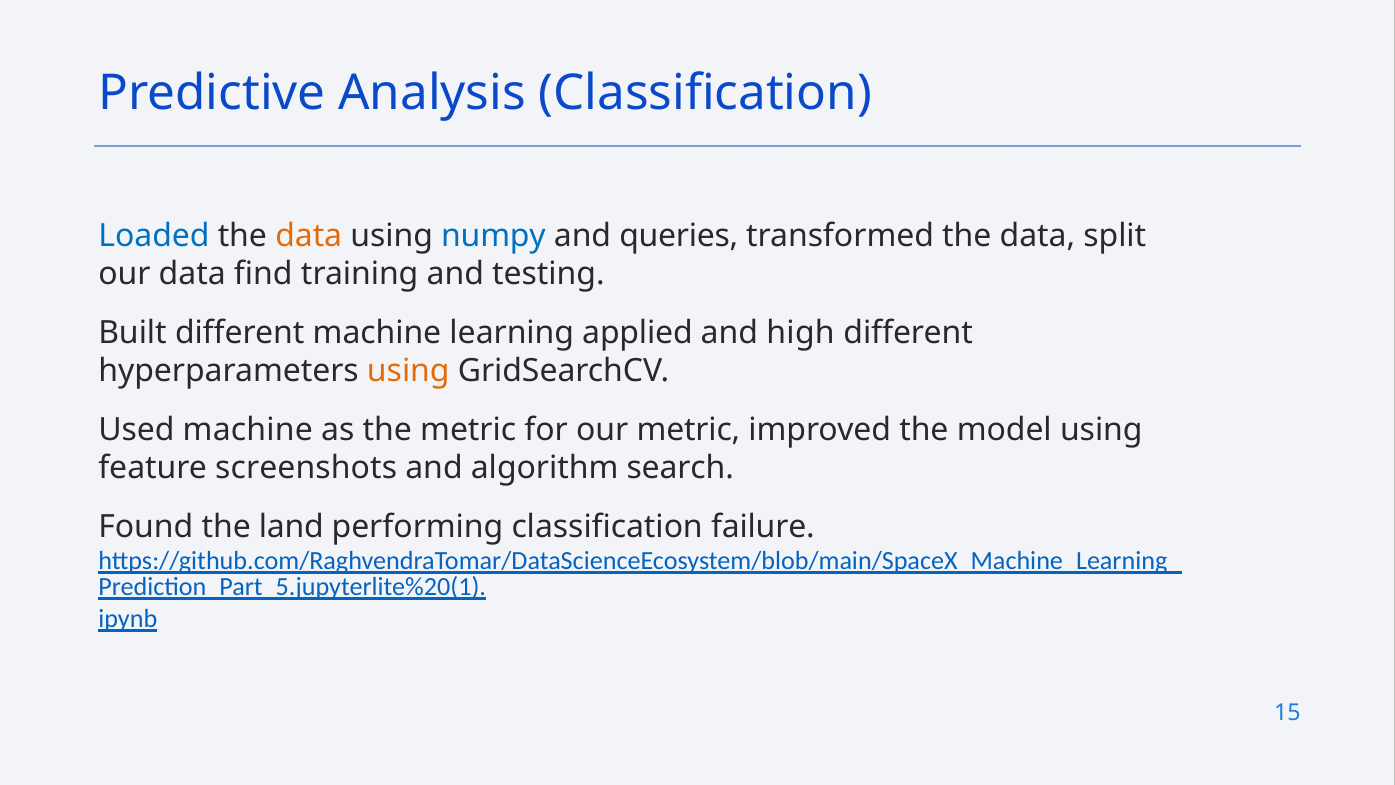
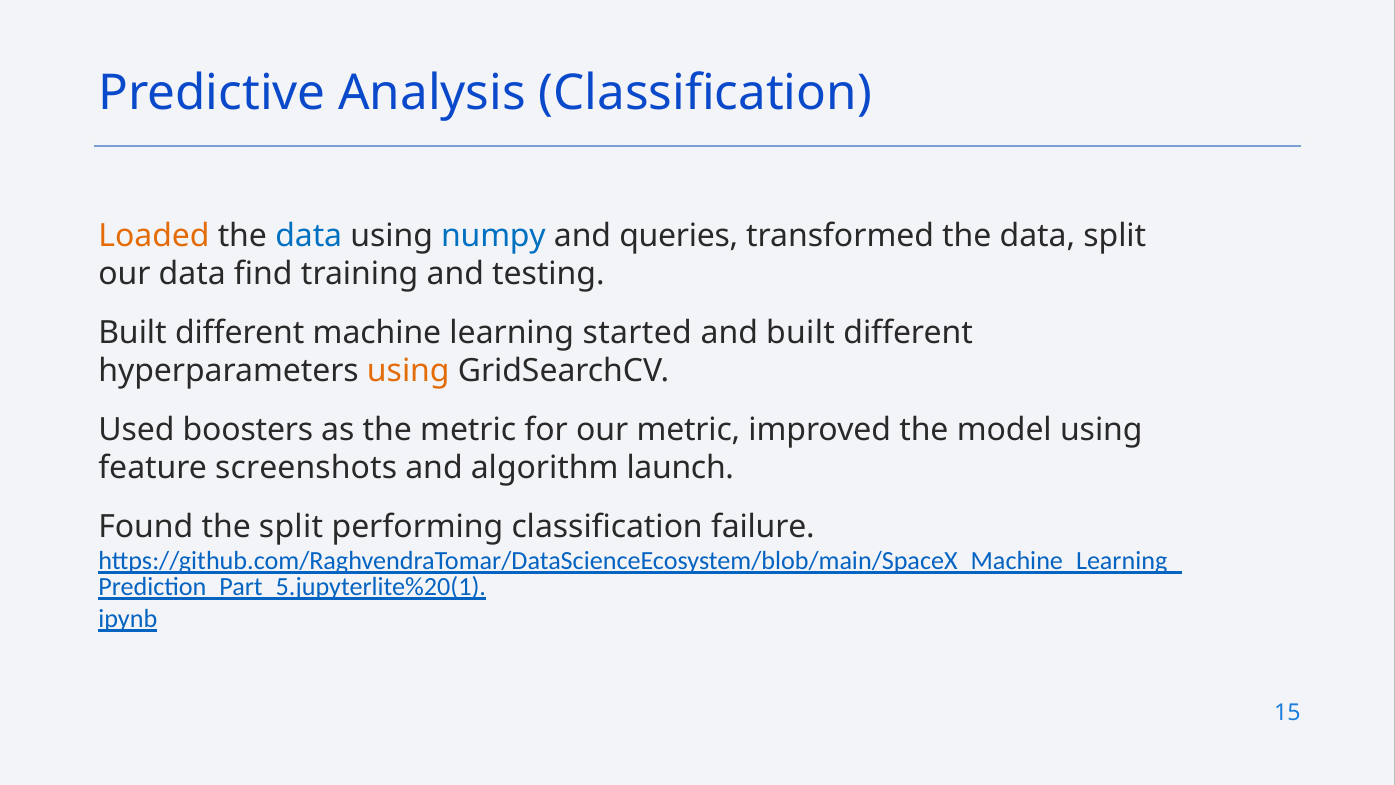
Loaded colour: blue -> orange (154, 235)
data colour: orange -> blue (309, 235)
applied: applied -> started (637, 332)
and high: high -> built (801, 332)
Used machine: machine -> boosters (248, 429)
search: search -> launch (680, 468)
the land: land -> split (291, 526)
